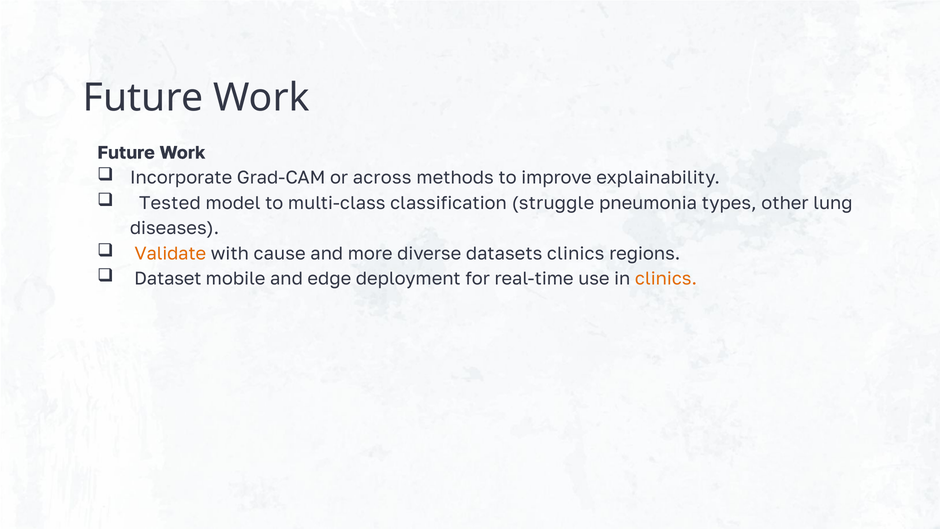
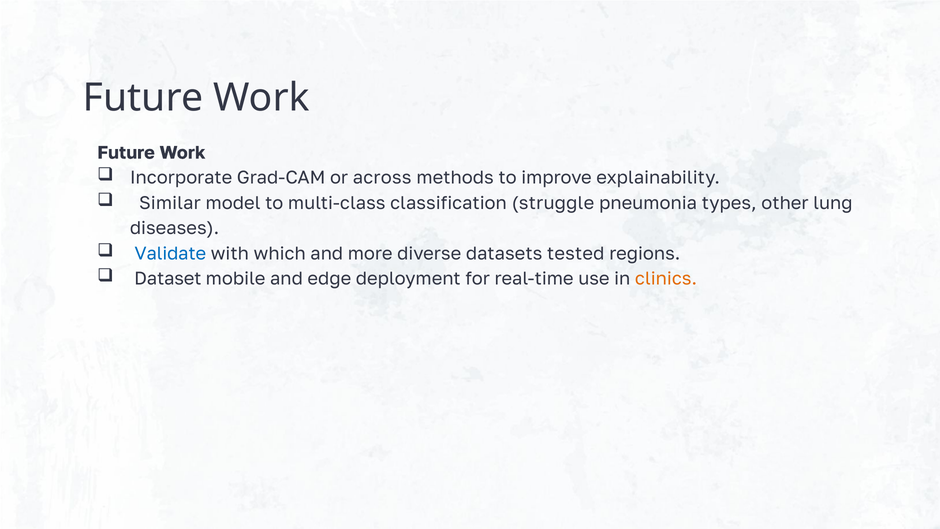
Tested: Tested -> Similar (170, 203)
Validate colour: orange -> blue (170, 253)
cause: cause -> which (280, 253)
datasets clinics: clinics -> tested (576, 253)
